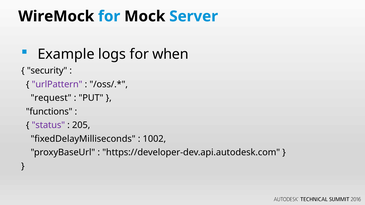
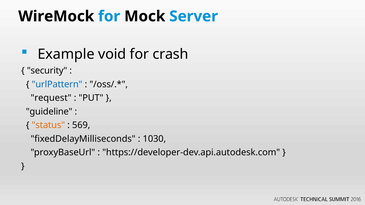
logs: logs -> void (112, 54)
when: when -> crash (170, 54)
urlPattern colour: purple -> blue (57, 84)
functions: functions -> guideline (49, 112)
status colour: purple -> orange (48, 125)
205: 205 -> 569 (81, 125)
1002: 1002 -> 1030 (154, 139)
